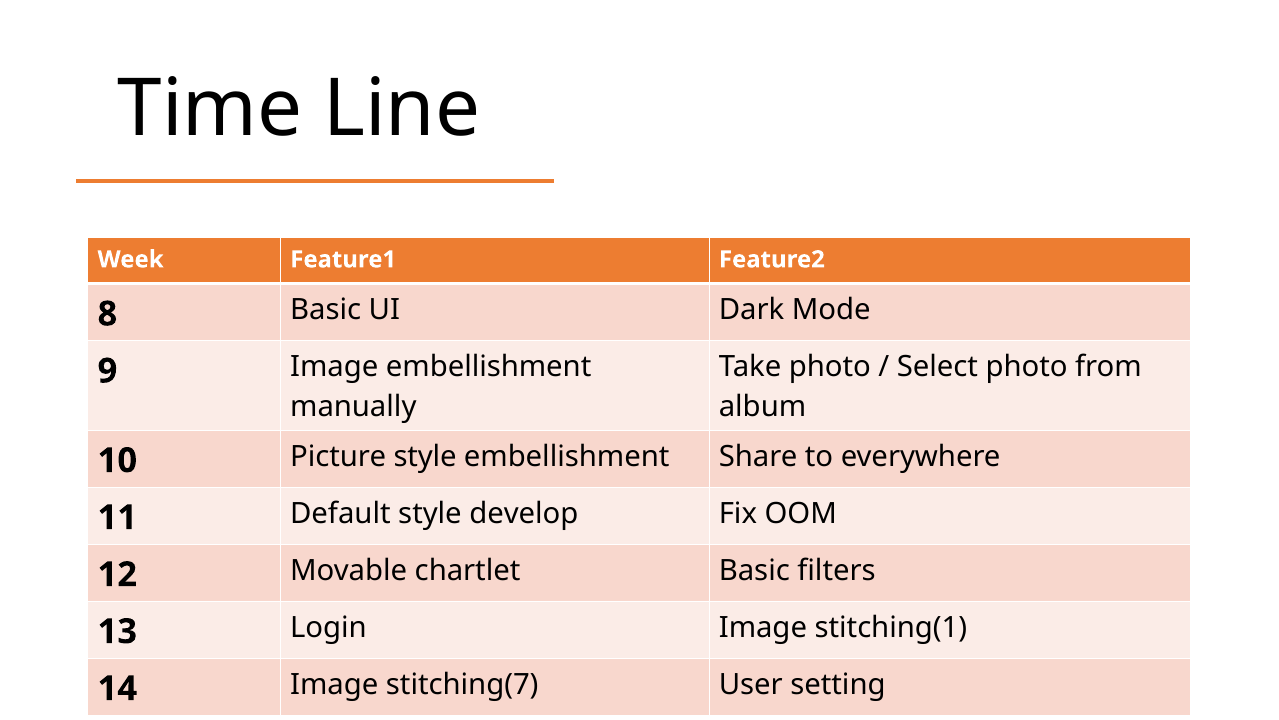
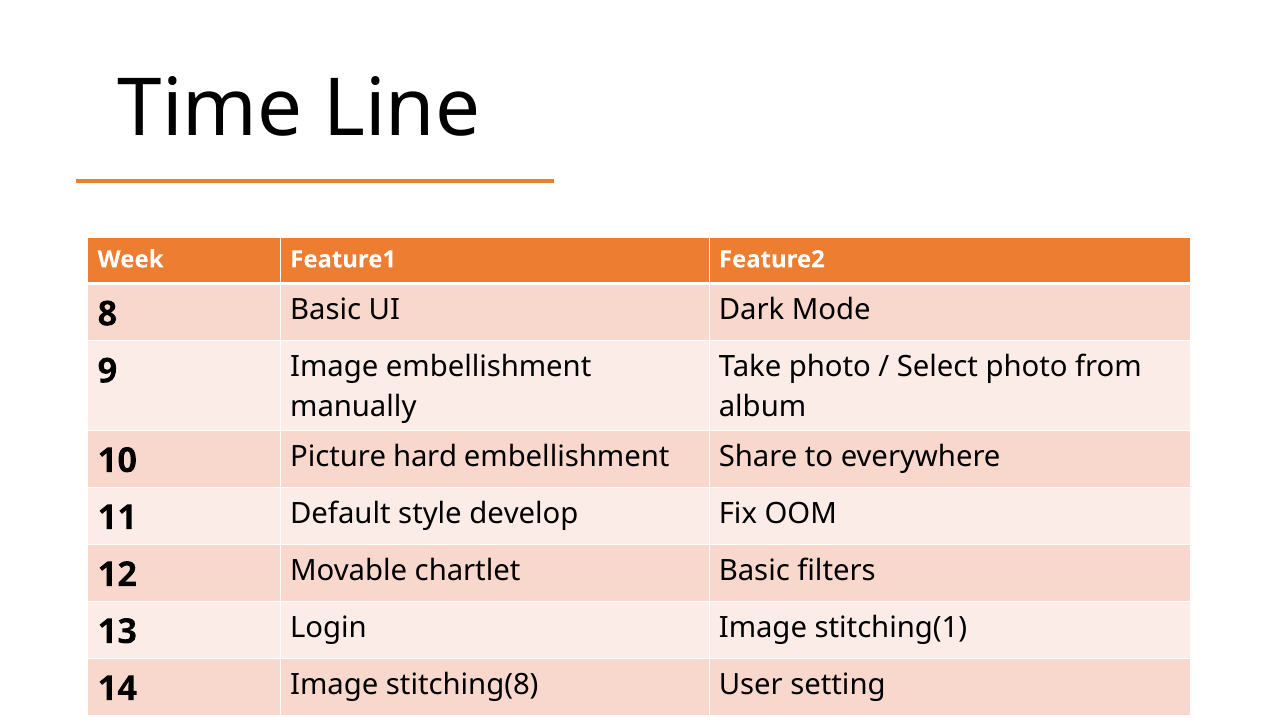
Picture style: style -> hard (425, 456)
stitching(7: stitching(7 -> stitching(8 (462, 684)
